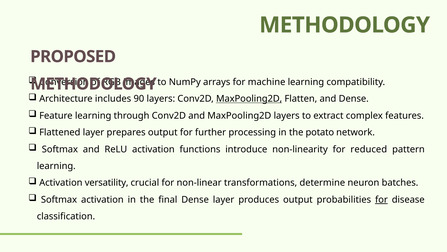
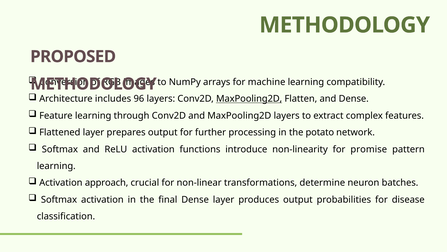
90: 90 -> 96 (139, 99)
reduced: reduced -> promise (369, 149)
versatility: versatility -> approach (107, 182)
for underline: present -> none (381, 199)
